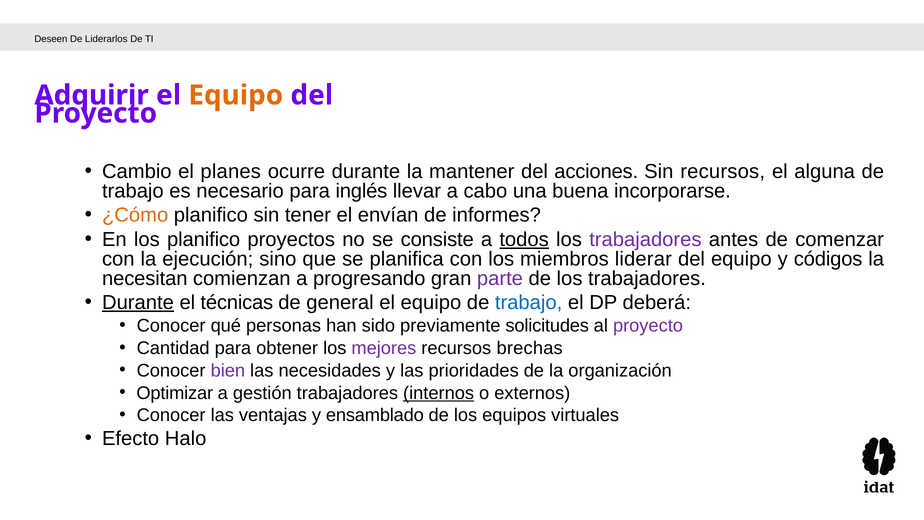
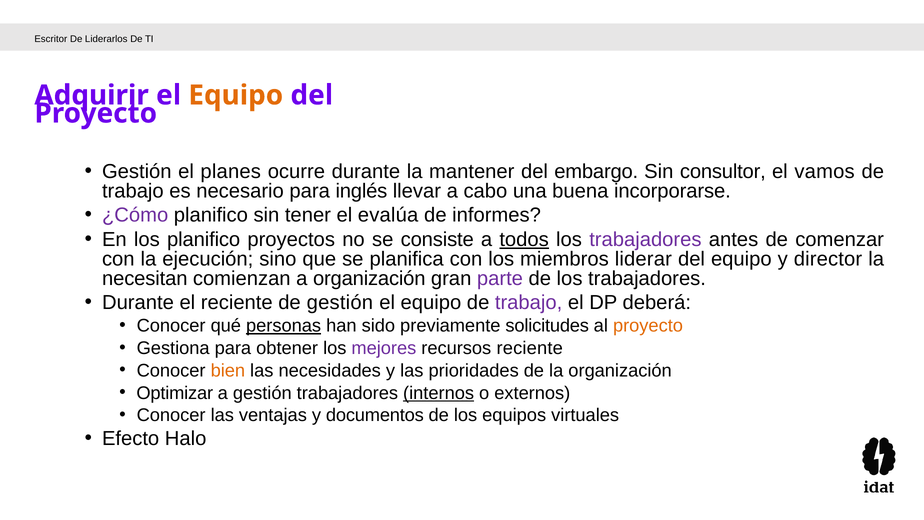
Deseen: Deseen -> Escritor (51, 39)
Cambio: Cambio -> Gestión (137, 172)
acciones: acciones -> embargo (596, 172)
Sin recursos: recursos -> consultor (723, 172)
alguna: alguna -> vamos (825, 172)
¿Cómo colour: orange -> purple (135, 215)
envían: envían -> evalúa (388, 215)
códigos: códigos -> director (828, 259)
a progresando: progresando -> organización (369, 278)
Durante underline: present -> none (138, 302)
el técnicas: técnicas -> reciente (237, 302)
de general: general -> gestión (340, 302)
trabajo colour: blue -> purple (529, 302)
personas underline: none -> present (284, 326)
proyecto colour: purple -> orange (648, 326)
Cantidad: Cantidad -> Gestiona (173, 348)
recursos brechas: brechas -> reciente (530, 348)
bien colour: purple -> orange (228, 370)
ensamblado: ensamblado -> documentos (375, 415)
